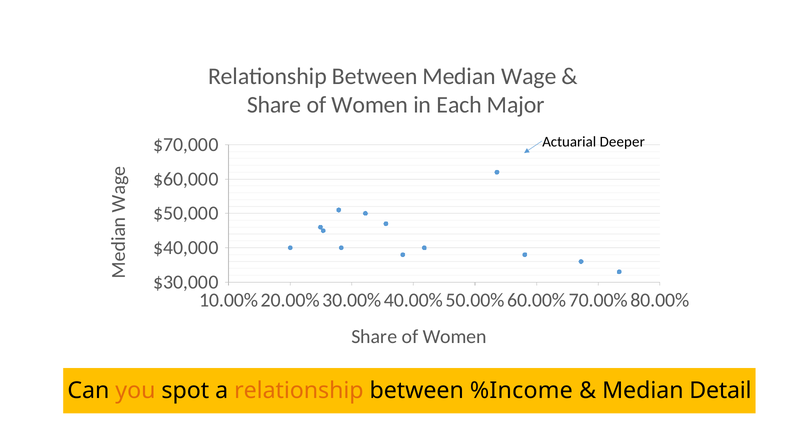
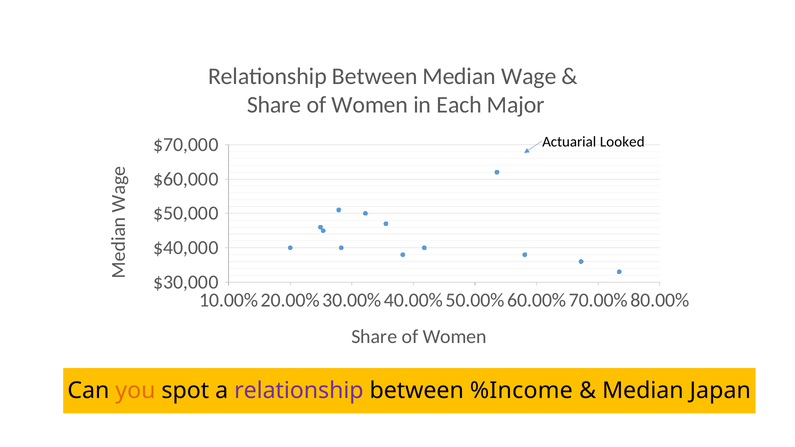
Deeper: Deeper -> Looked (622, 142)
relationship colour: orange -> purple (299, 391)
Detail: Detail -> Japan (720, 391)
